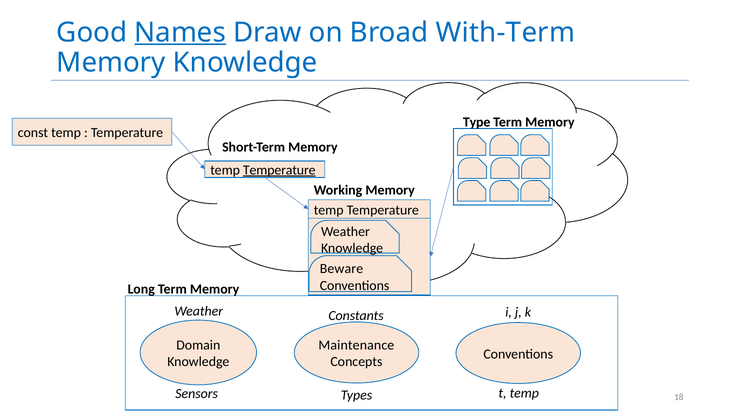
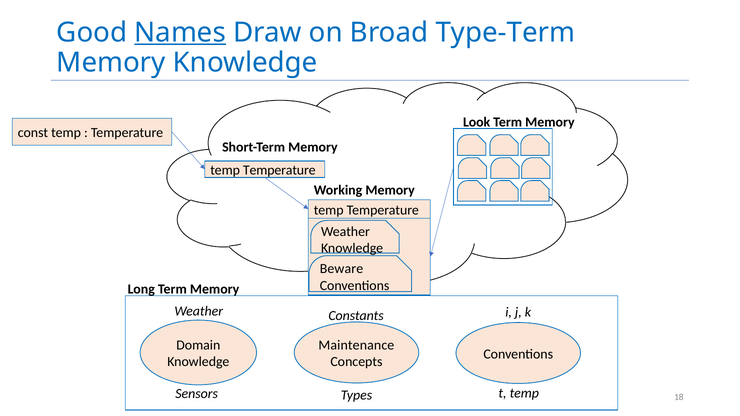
With-Term: With-Term -> Type-Term (505, 33)
Type: Type -> Look (477, 122)
Temperature underline: present -> none (279, 170)
